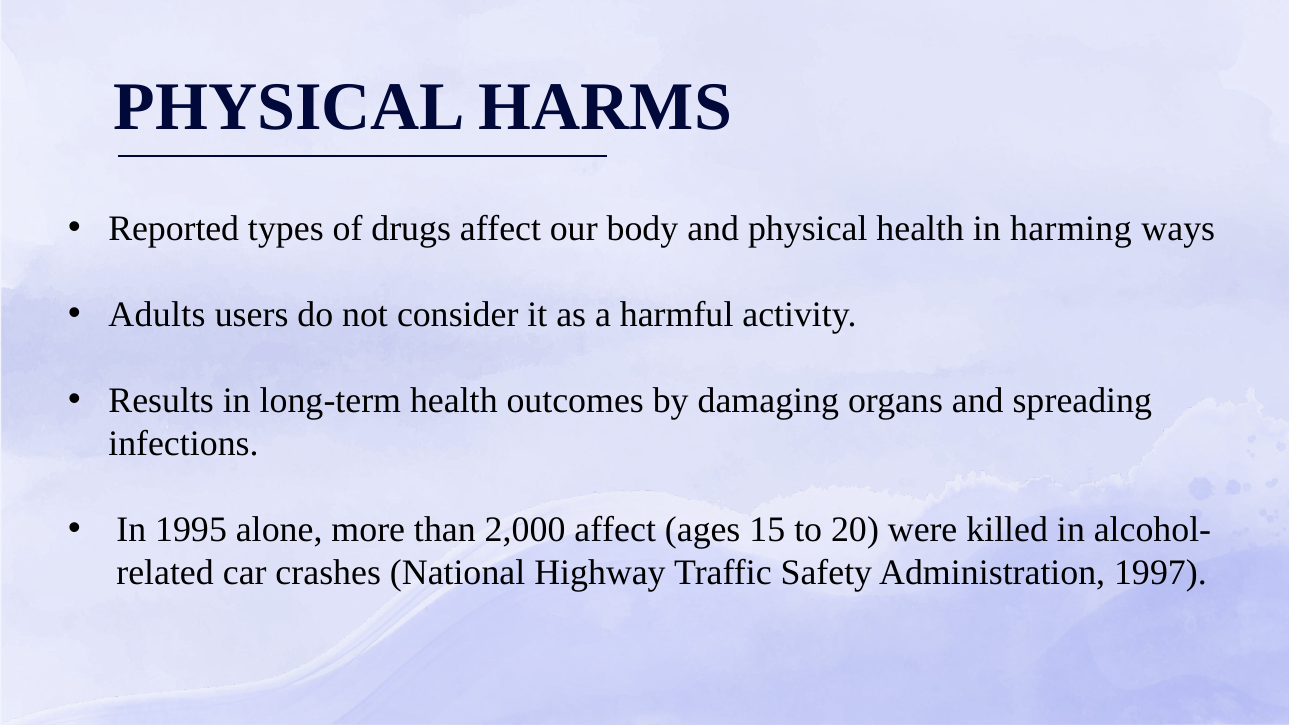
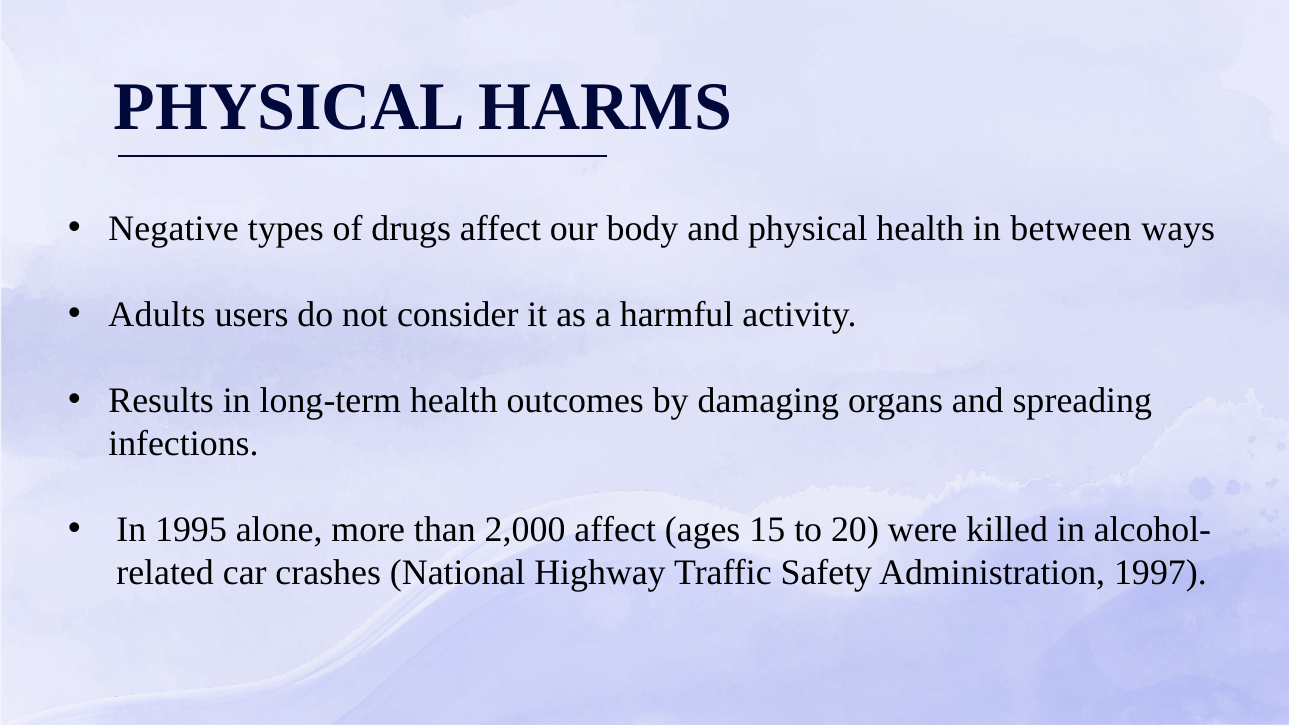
Reported: Reported -> Negative (174, 229)
harming: harming -> between (1071, 229)
